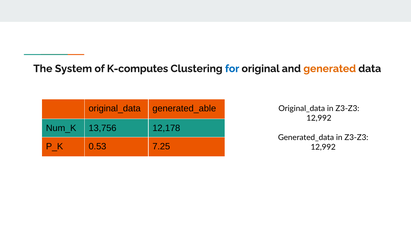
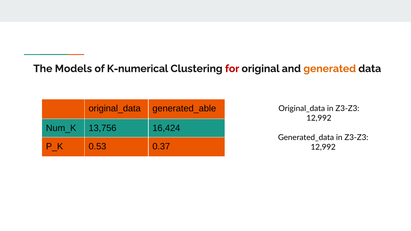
System: System -> Models (73, 69)
K-computes: K-computes -> K-numerical (138, 69)
for colour: blue -> red (232, 69)
12,178: 12,178 -> 16,424 (166, 128)
7.25: 7.25 -> 0.37 (161, 147)
